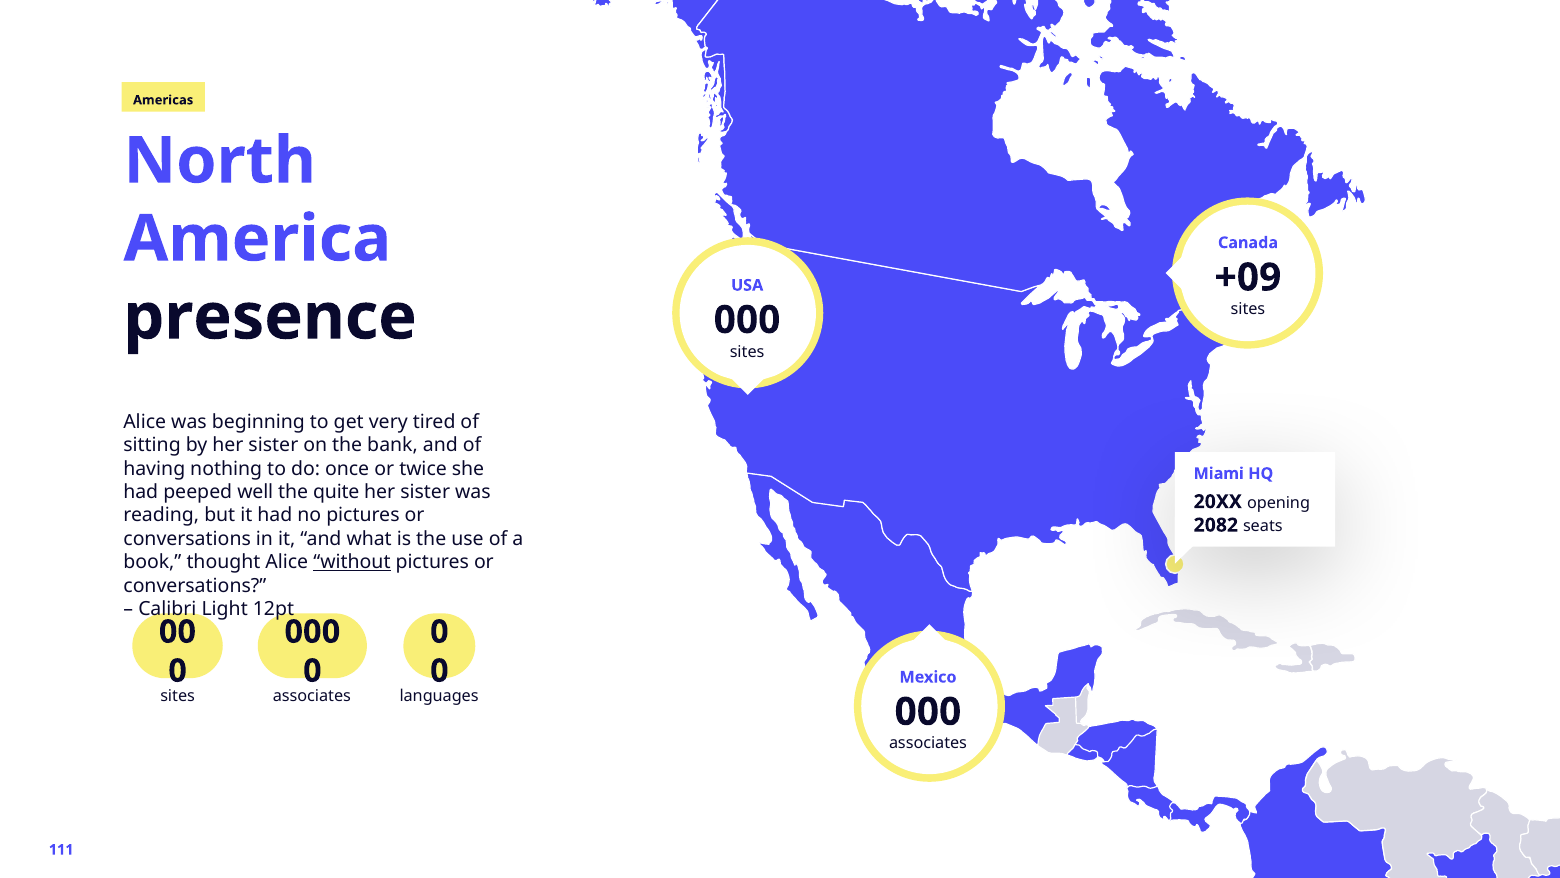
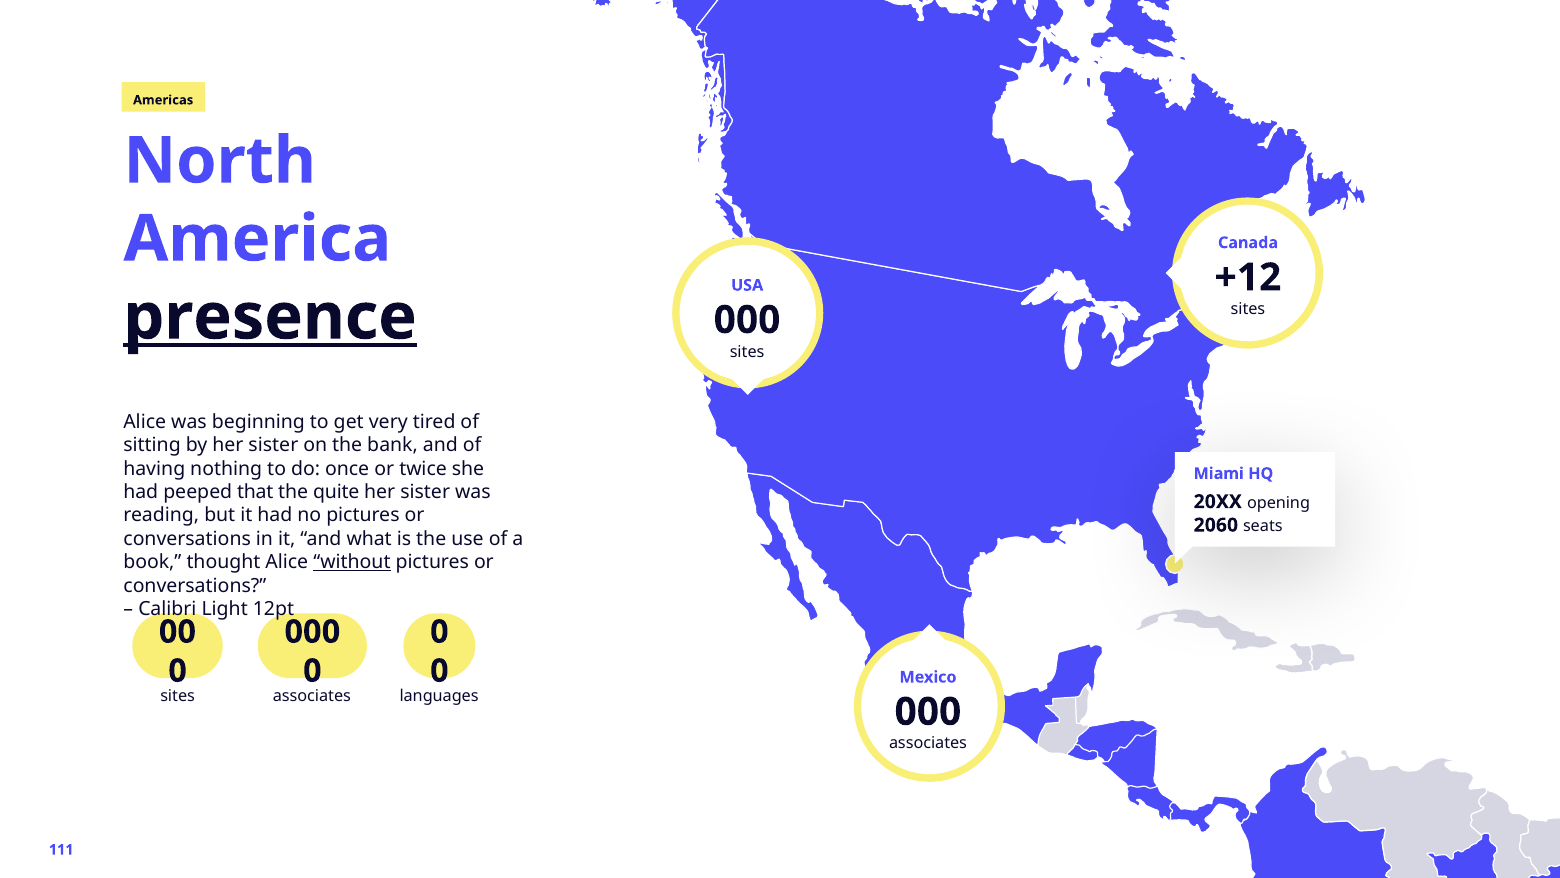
+09: +09 -> +12 (1248, 277)
presence underline: none -> present (270, 317)
well: well -> that (255, 492)
2082: 2082 -> 2060 (1216, 525)
